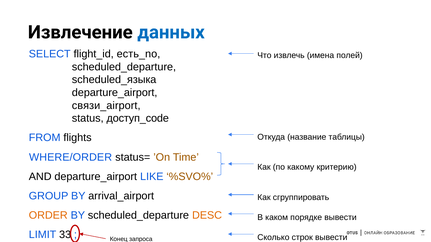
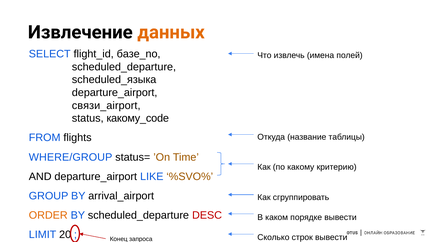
данных colour: blue -> orange (171, 32)
есть_no: есть_no -> базе_no (139, 54)
доступ_code: доступ_code -> какому_code (138, 119)
WHERE/ORDER: WHERE/ORDER -> WHERE/GROUP (71, 157)
DESC colour: orange -> red (207, 216)
33: 33 -> 20 (65, 235)
